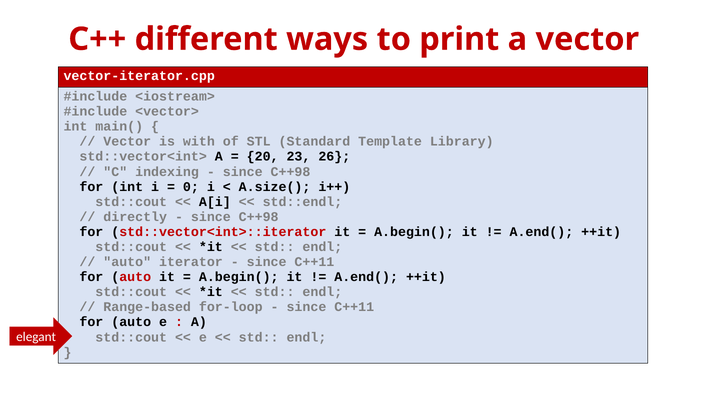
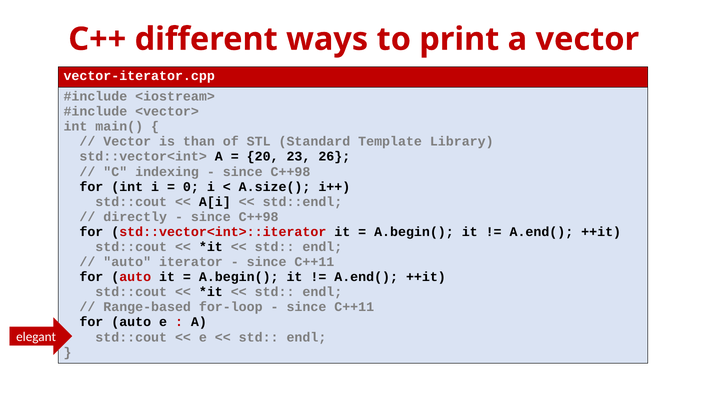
with: with -> than (199, 142)
